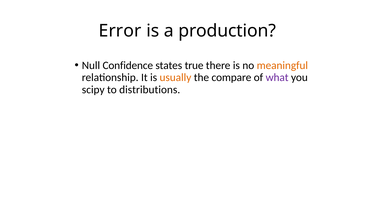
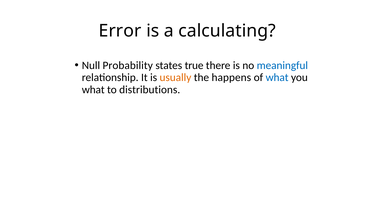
production: production -> calculating (227, 31)
Confidence: Confidence -> Probability (128, 65)
meaningful colour: orange -> blue (282, 65)
compare: compare -> happens (231, 77)
what colour: purple -> blue (277, 77)
scipy: scipy -> what (93, 90)
